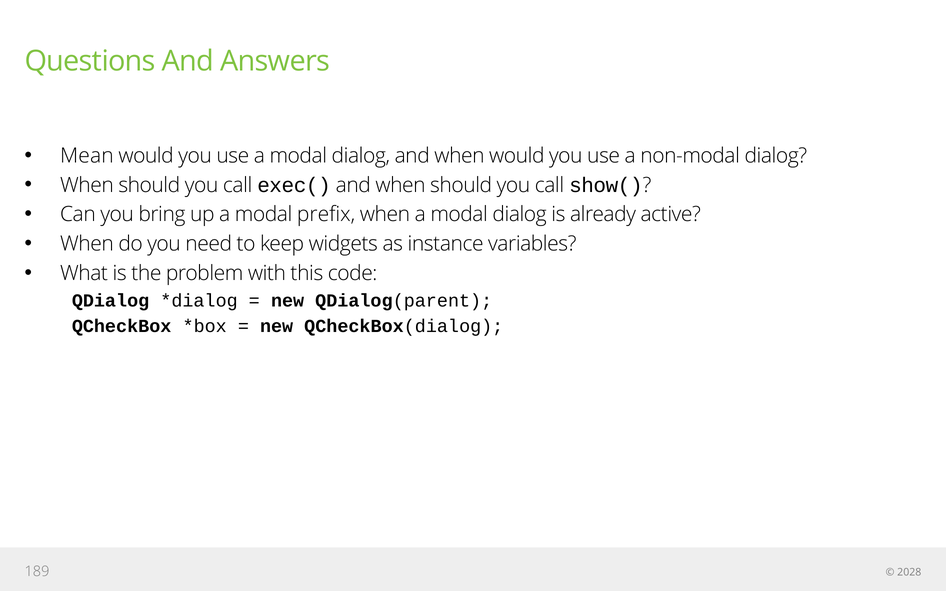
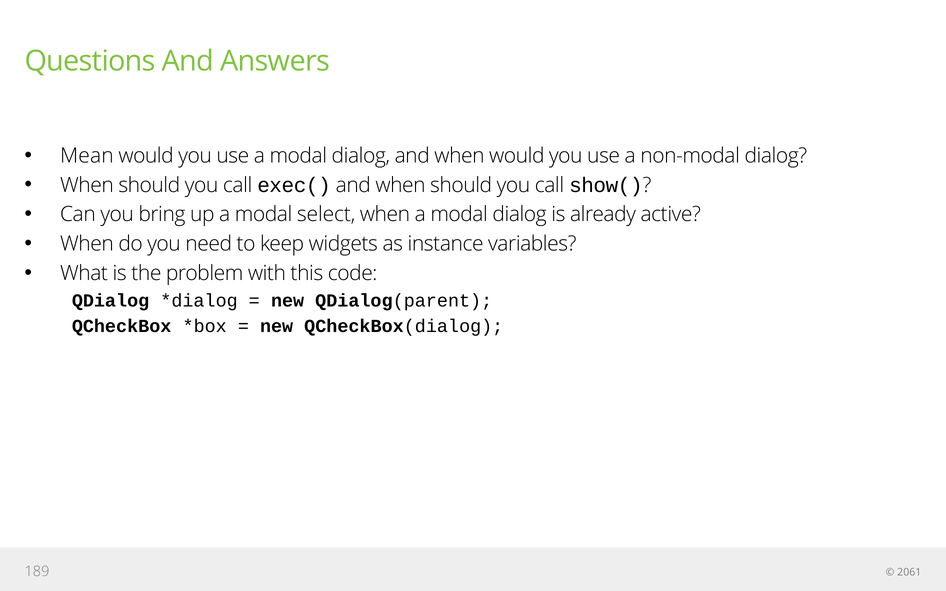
prefix: prefix -> select (326, 215)
2028: 2028 -> 2061 (909, 572)
